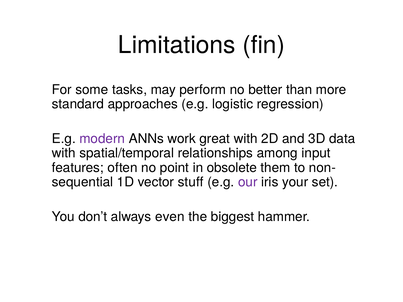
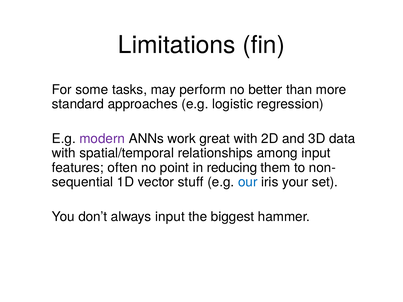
obsolete: obsolete -> reducing (232, 168)
our colour: purple -> blue (248, 182)
always even: even -> input (170, 217)
